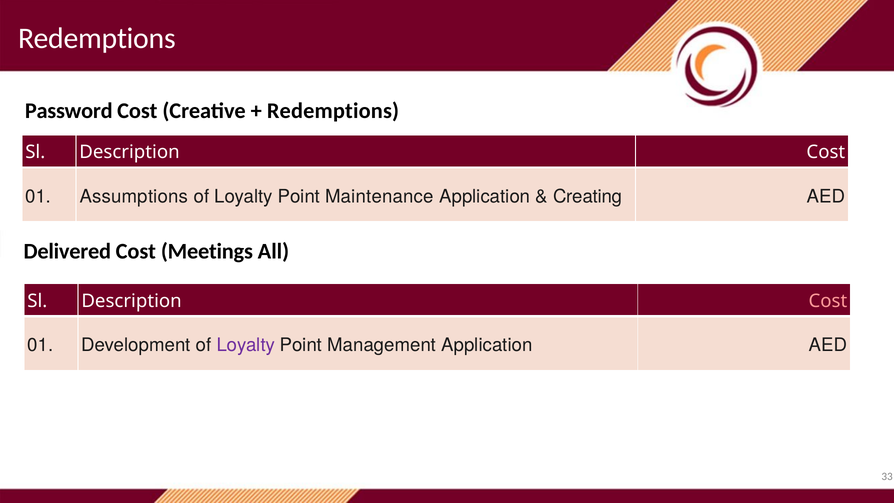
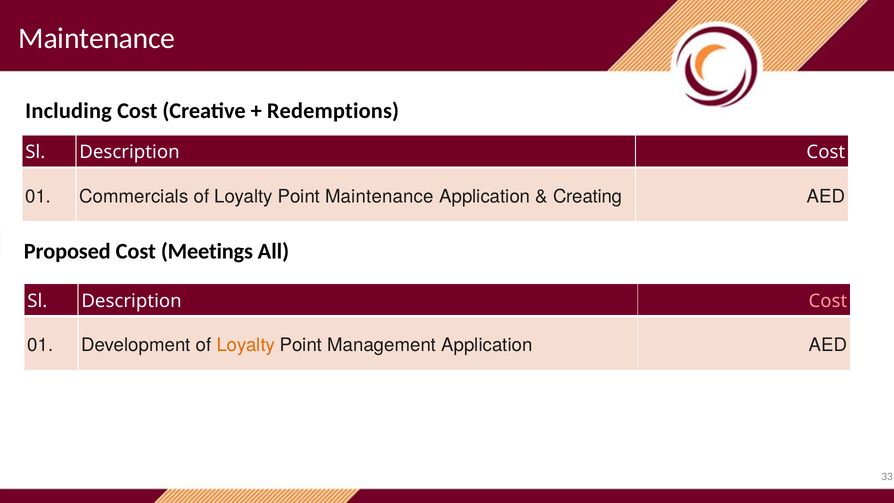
Redemptions: Redemptions -> Maintenance (97, 38)
Password: Password -> Including (69, 111)
Assumptions: Assumptions -> Commercials (134, 196)
Delivered: Delivered -> Proposed (67, 251)
Loyalty colour: purple -> orange (246, 345)
